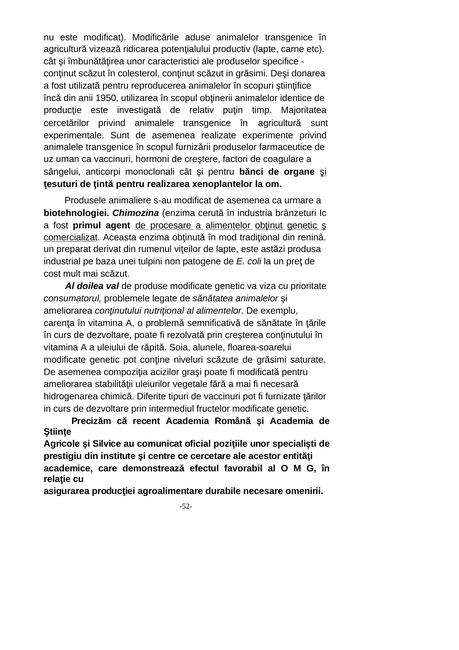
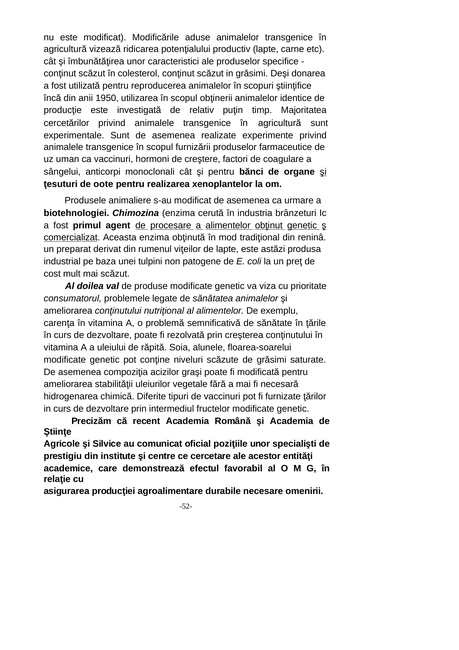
ţintă: ţintă -> oote (103, 184)
